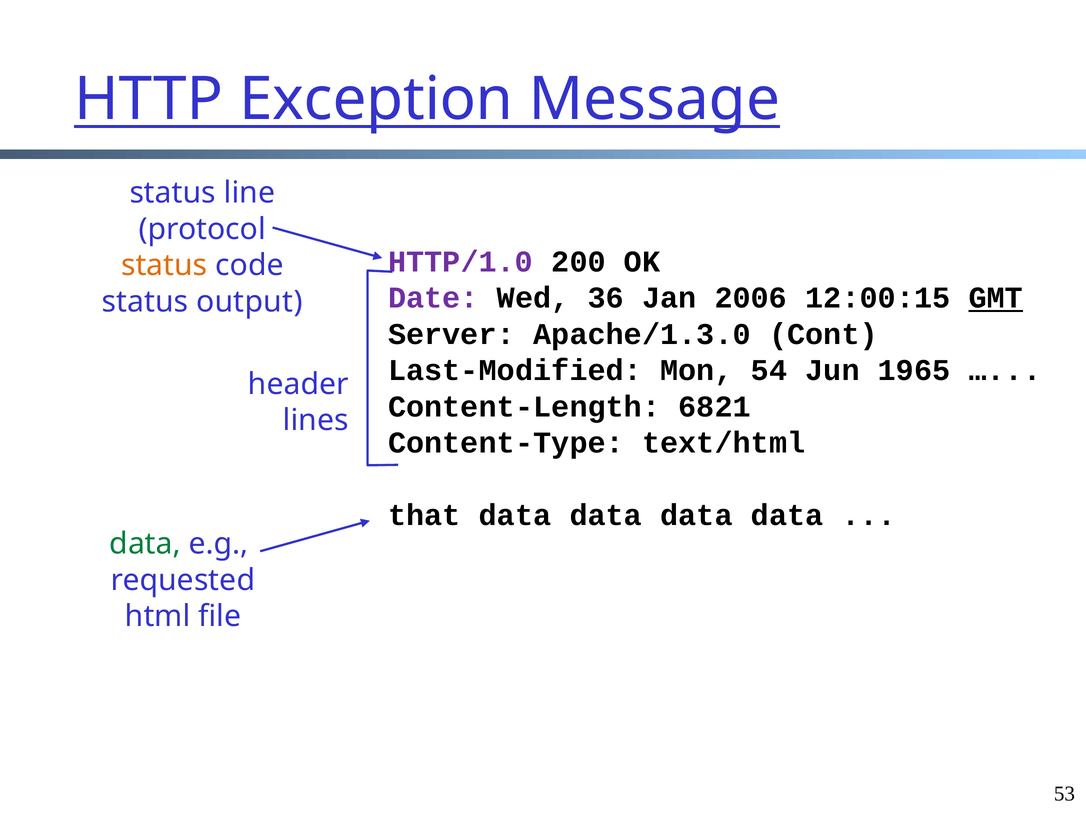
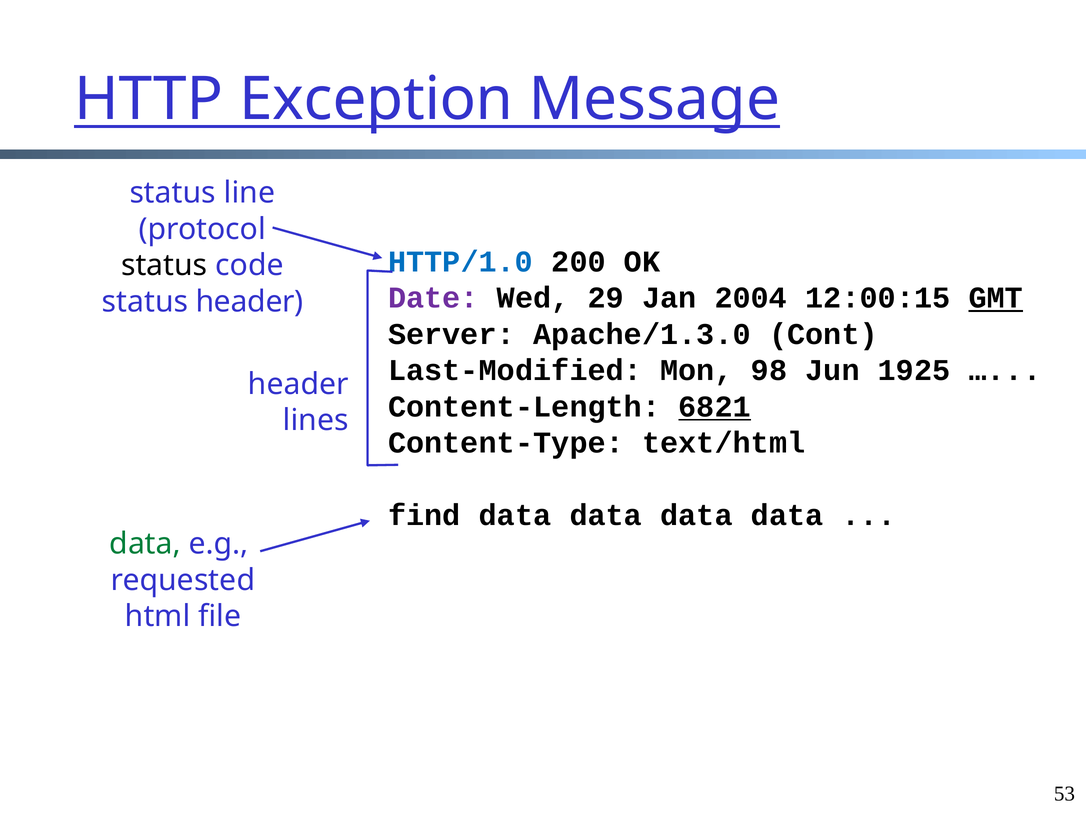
HTTP/1.0 colour: purple -> blue (461, 262)
status colour: orange -> black (164, 265)
36: 36 -> 29 (606, 298)
2006: 2006 -> 2004 (751, 298)
status output: output -> header (250, 301)
54: 54 -> 98 (769, 370)
1965: 1965 -> 1925 (914, 370)
6821 underline: none -> present (715, 406)
that: that -> find (424, 515)
